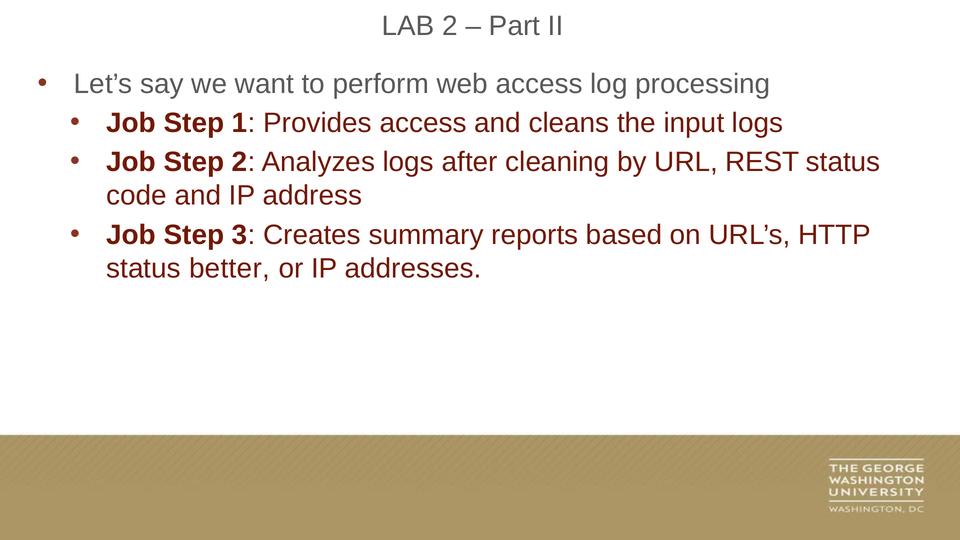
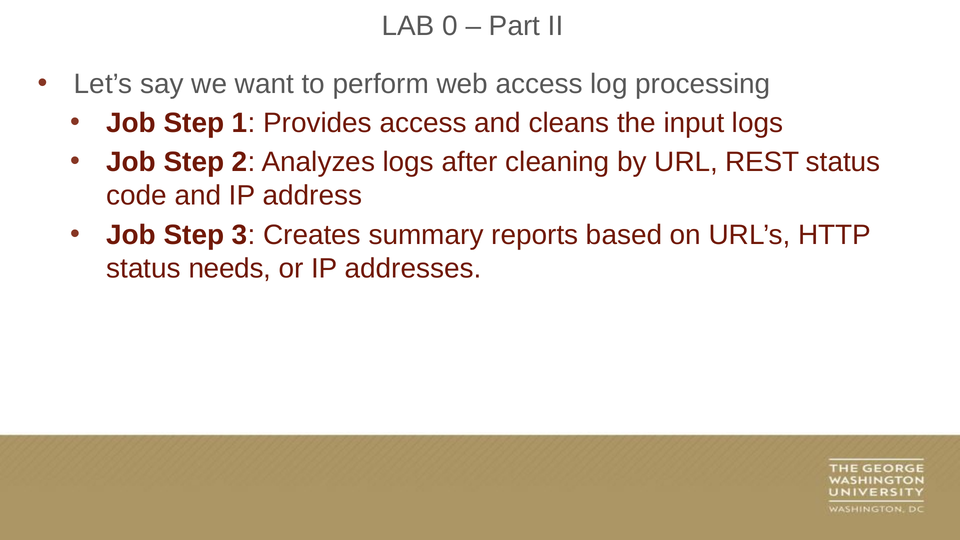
LAB 2: 2 -> 0 (450, 26)
better: better -> needs (230, 268)
